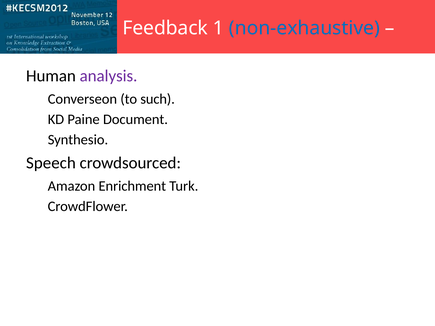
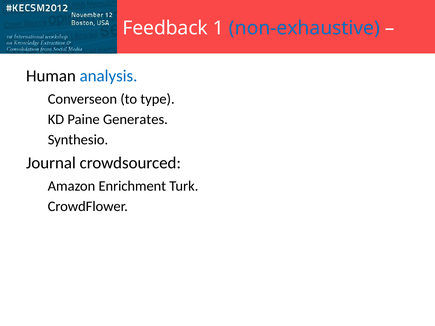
analysis colour: purple -> blue (109, 76)
such: such -> type (158, 99)
Document: Document -> Generates (135, 119)
Speech: Speech -> Journal (51, 163)
